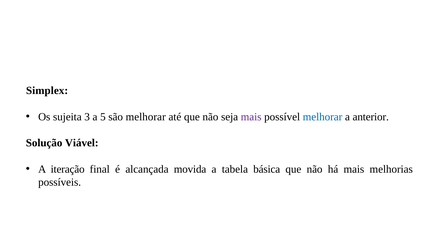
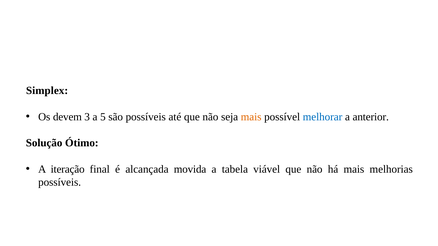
sujeita: sujeita -> devem (67, 117)
são melhorar: melhorar -> possíveis (146, 117)
mais colour: purple -> orange (251, 117)
Viável: Viável -> Ótimo (82, 143)
básica: básica -> viável (267, 170)
